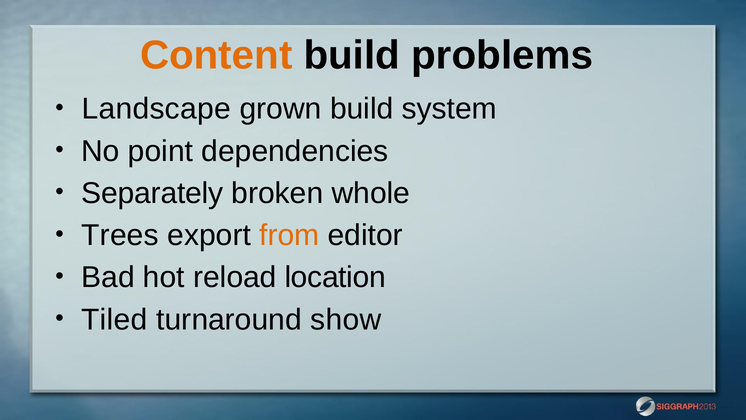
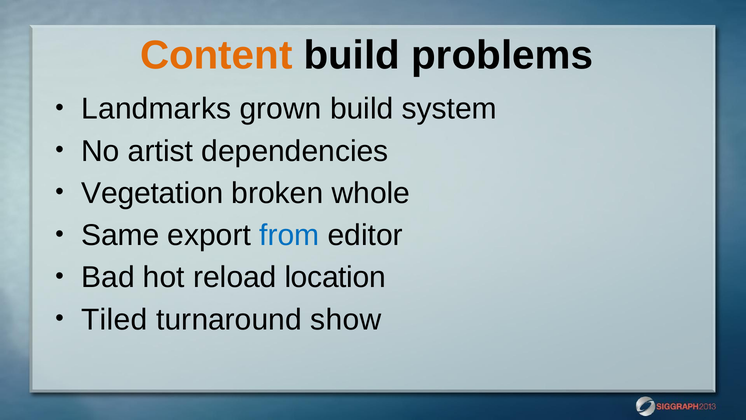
Landscape: Landscape -> Landmarks (156, 109)
point: point -> artist (161, 151)
Separately: Separately -> Vegetation (152, 193)
Trees: Trees -> Same (120, 235)
from colour: orange -> blue (289, 235)
